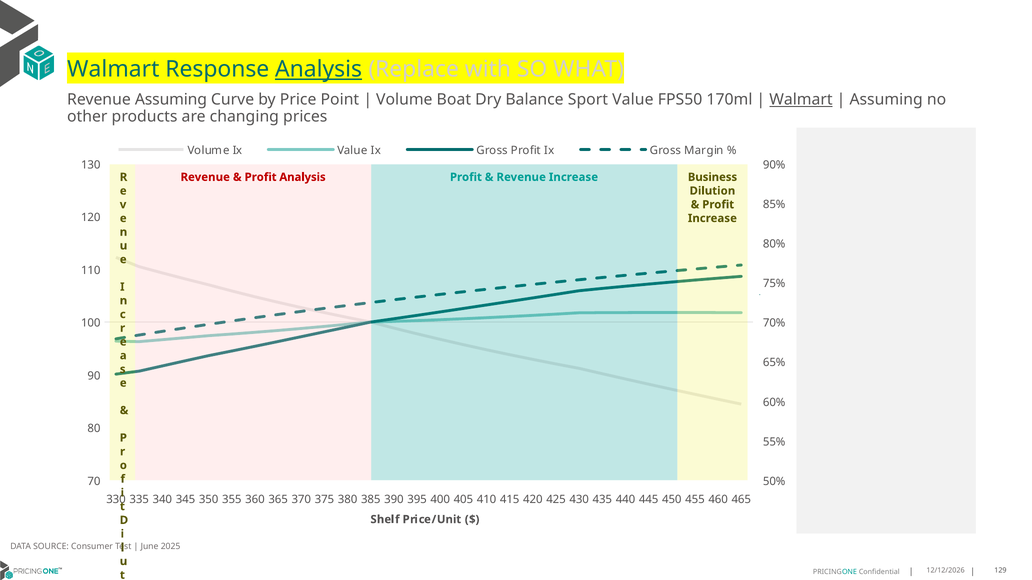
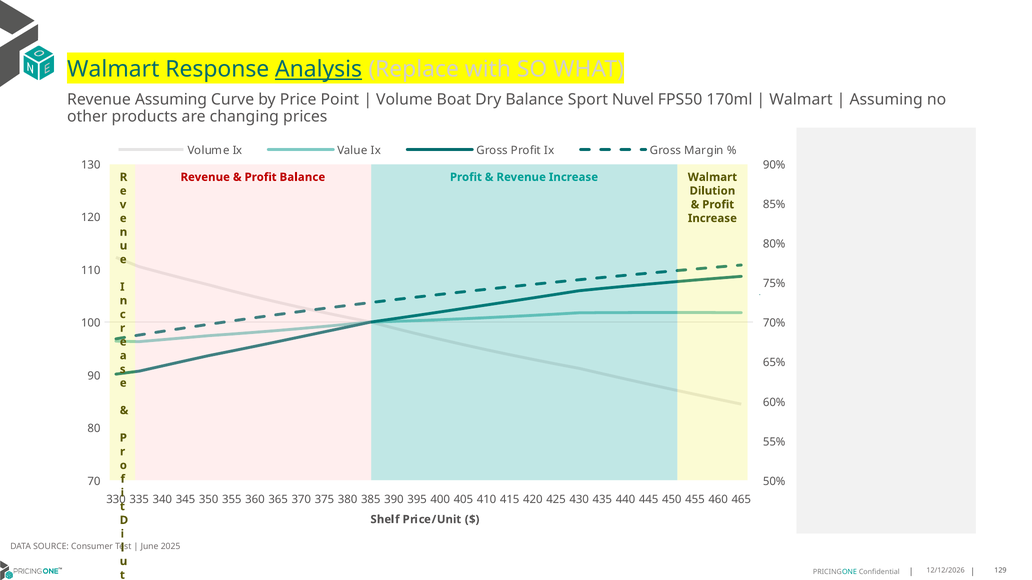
Sport Value: Value -> Nuvel (633, 100)
Walmart underline: present -> none (801, 100)
Profit Analysis: Analysis -> Balance (302, 177)
Increase Business: Business -> Walmart (712, 177)
